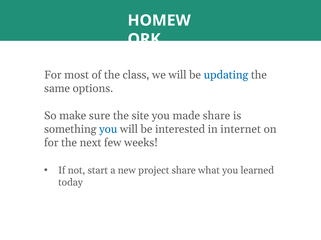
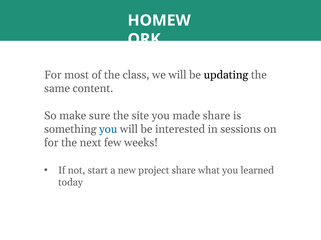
updating colour: blue -> black (226, 75)
options: options -> content (93, 89)
internet: internet -> sessions (241, 129)
